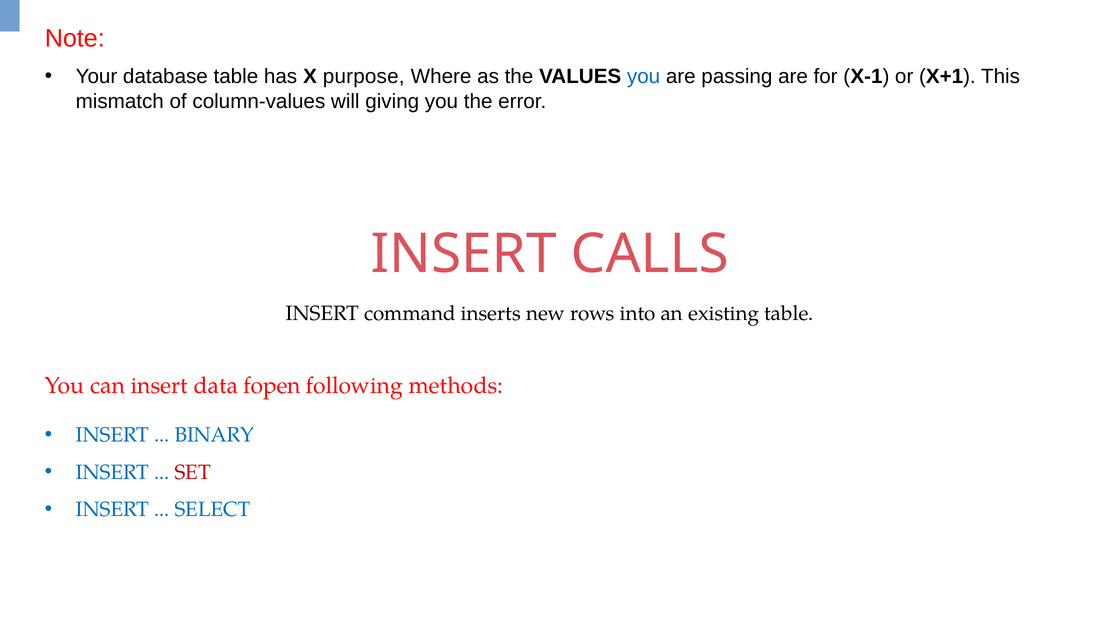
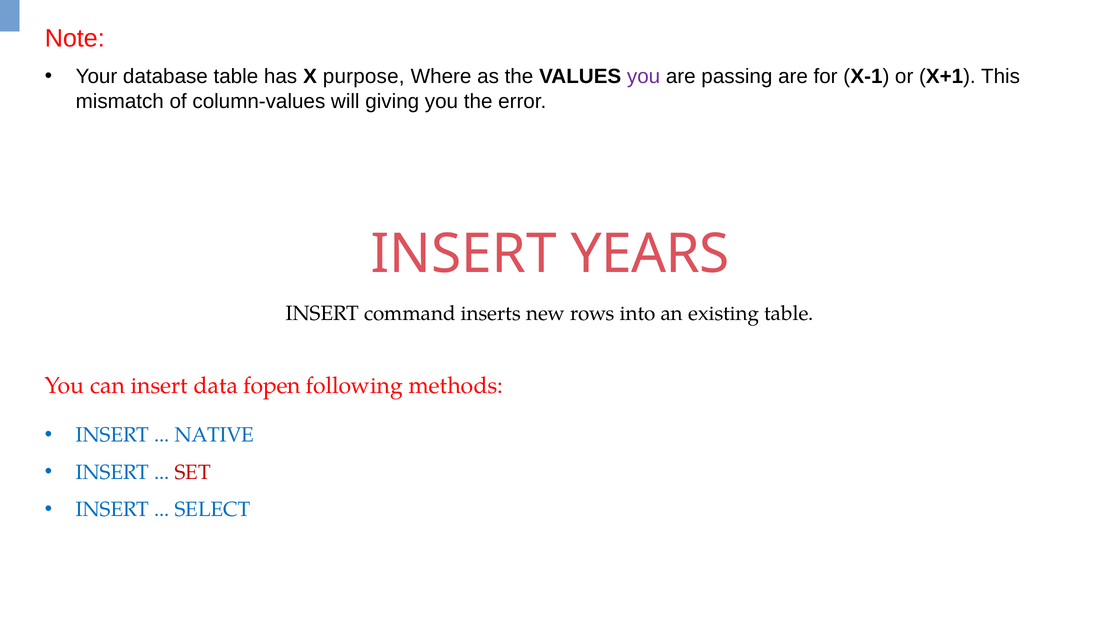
you colour: blue -> purple (644, 77)
CALLS: CALLS -> YEARS (650, 254)
BINARY: BINARY -> NATIVE (214, 435)
